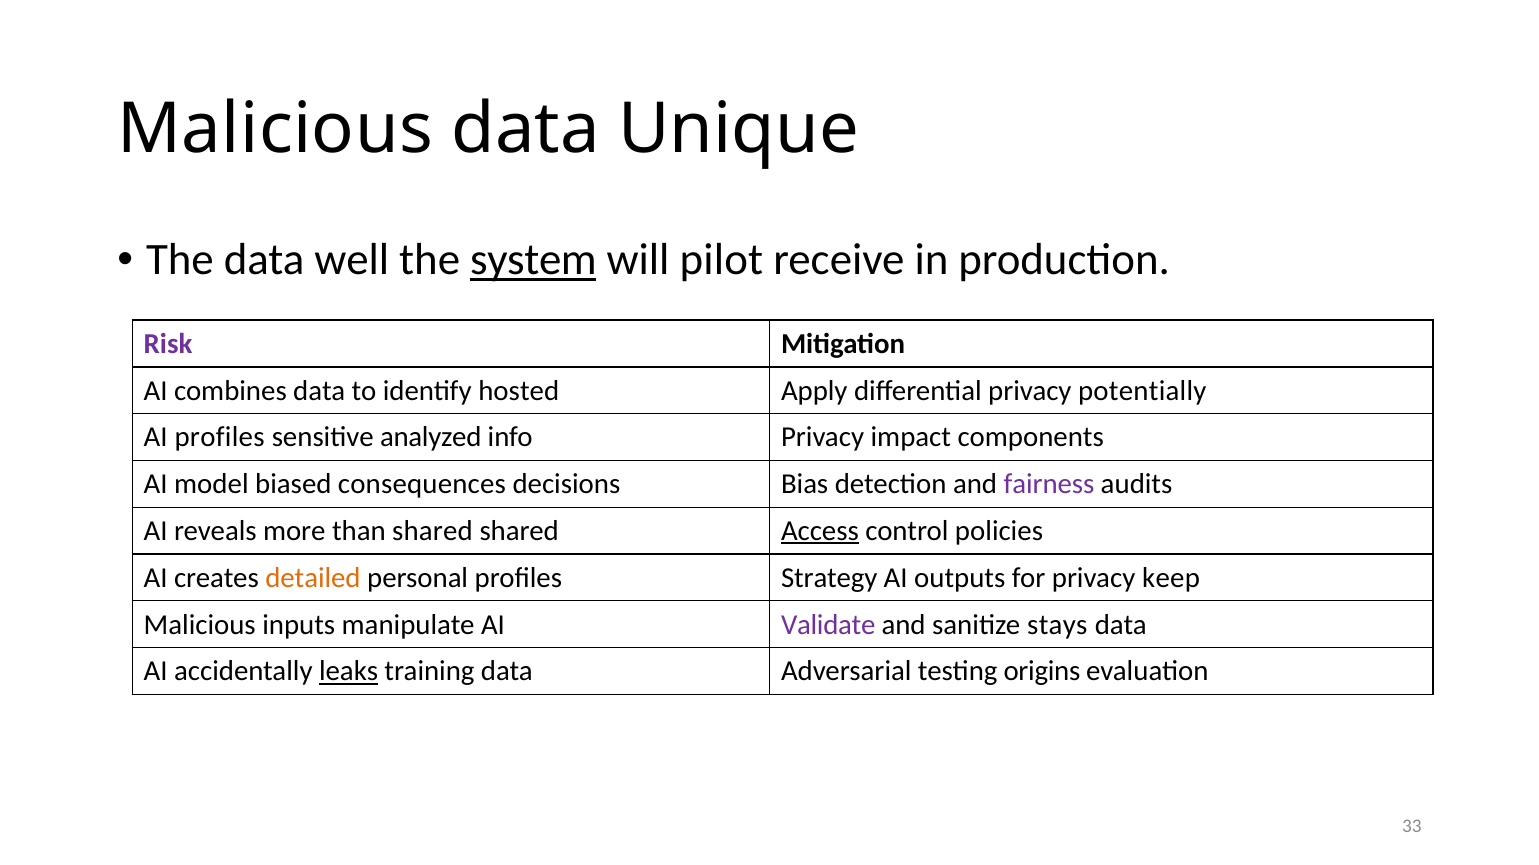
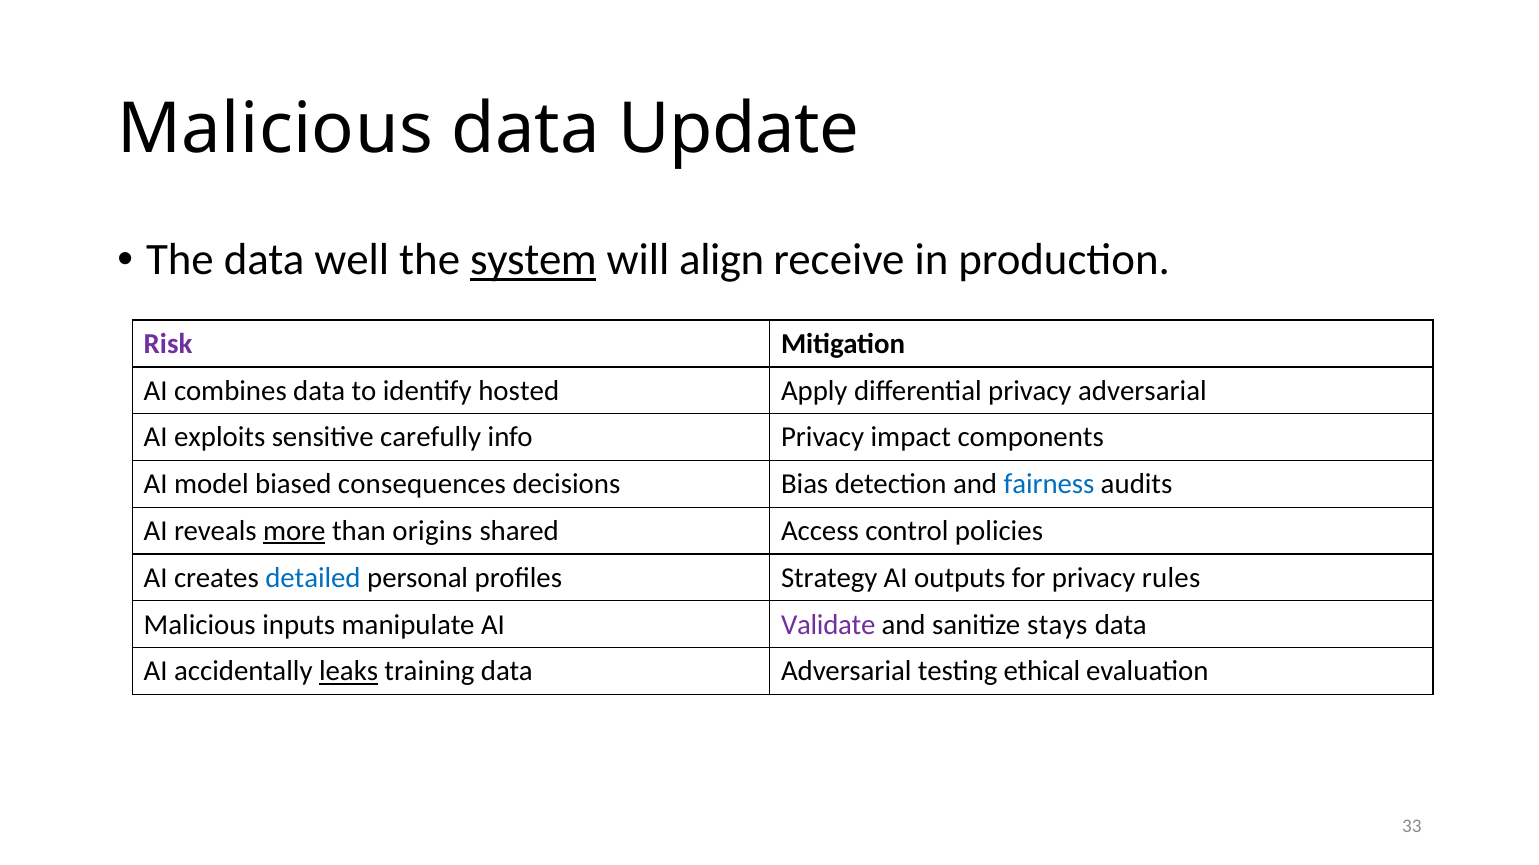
Unique: Unique -> Update (739, 129)
pilot: pilot -> align (722, 260)
privacy potentially: potentially -> adversarial (1142, 391)
AI profiles: profiles -> exploits (220, 438)
analyzed: analyzed -> carefully (431, 438)
fairness colour: purple -> blue (1049, 485)
more underline: none -> present (294, 531)
than shared: shared -> origins (432, 531)
Access underline: present -> none (820, 531)
detailed colour: orange -> blue (313, 578)
keep: keep -> rules (1171, 578)
origins: origins -> ethical (1042, 672)
